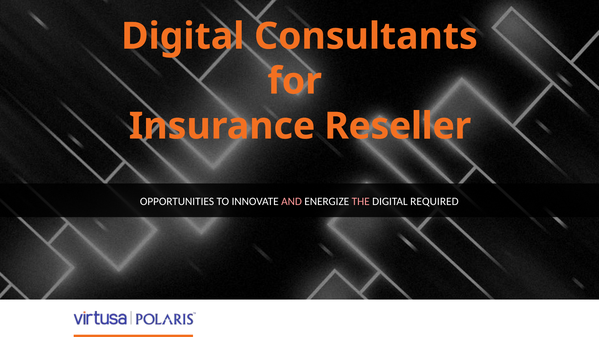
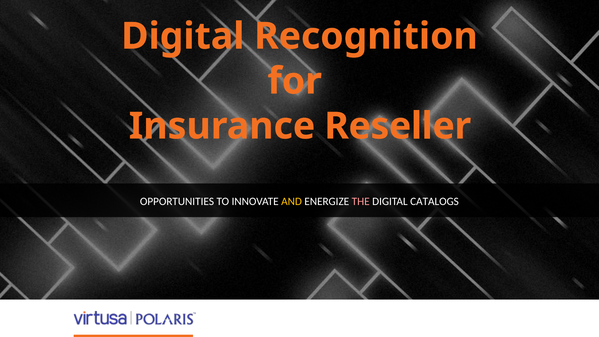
Consultants: Consultants -> Recognition (366, 36)
AND colour: pink -> yellow (292, 201)
REQUIRED: REQUIRED -> CATALOGS (434, 201)
